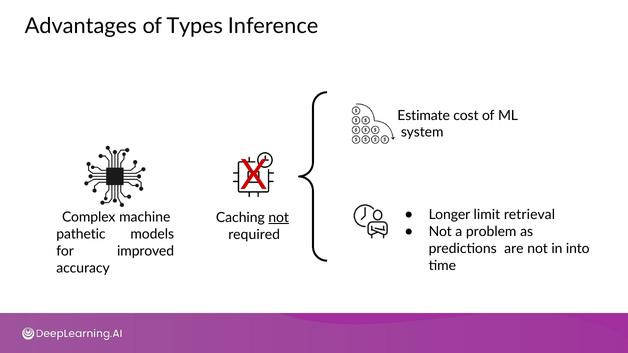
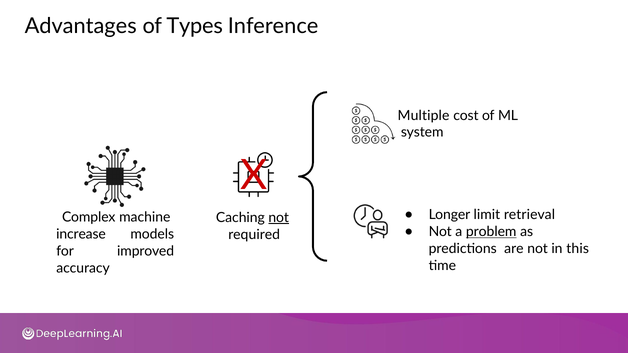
Estimate: Estimate -> Multiple (423, 116)
problem underline: none -> present (491, 232)
pathetic: pathetic -> increase (81, 234)
into: into -> this (578, 249)
